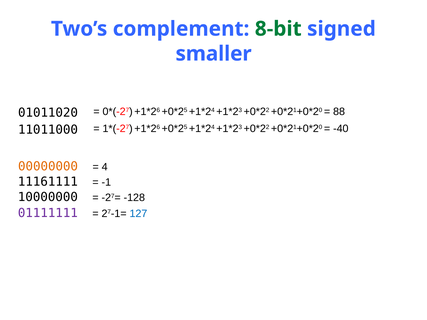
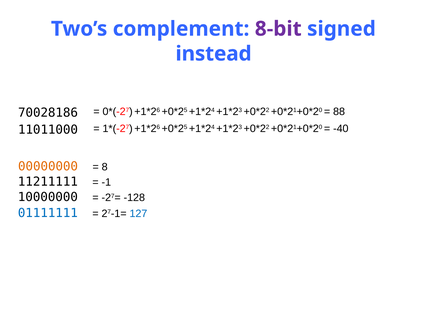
8-bit colour: green -> purple (278, 29)
smaller: smaller -> instead (214, 54)
01011020: 01011020 -> 70028186 (48, 113)
4: 4 -> 8 (105, 167)
11161111: 11161111 -> 11211111 (48, 182)
01111111 colour: purple -> blue (48, 213)
